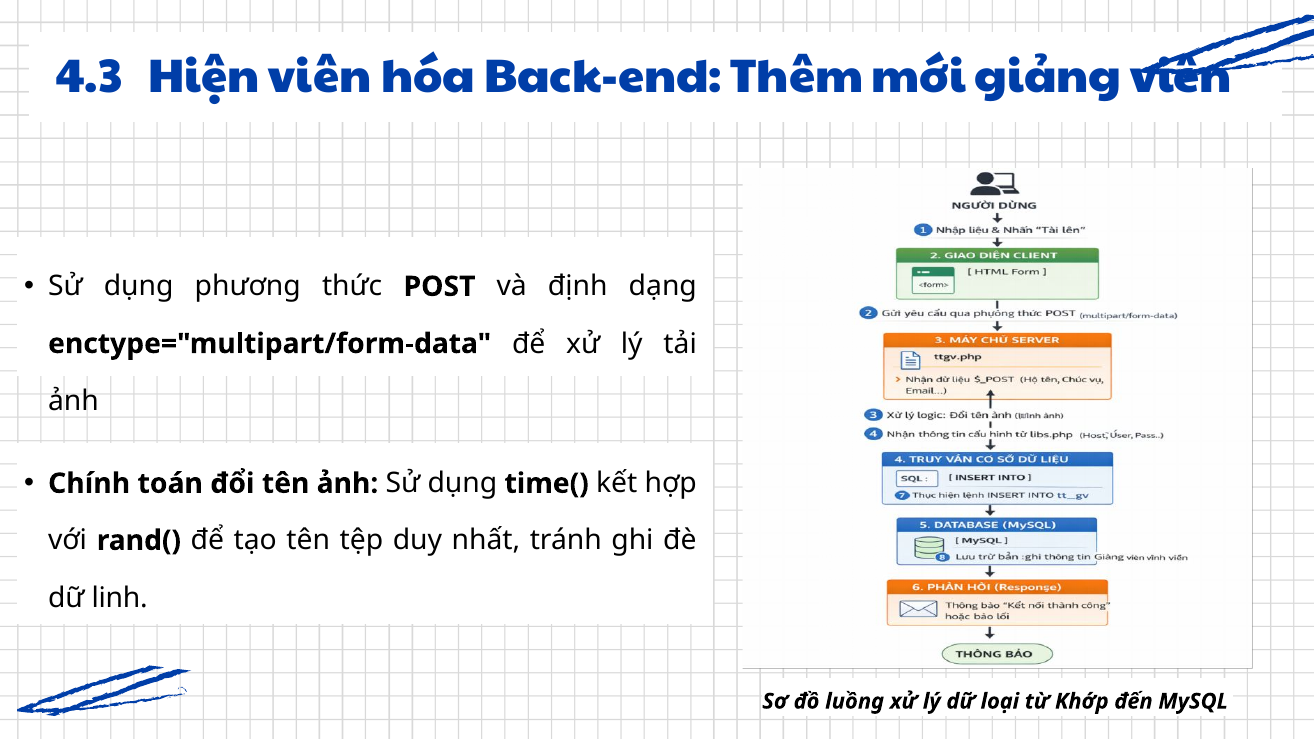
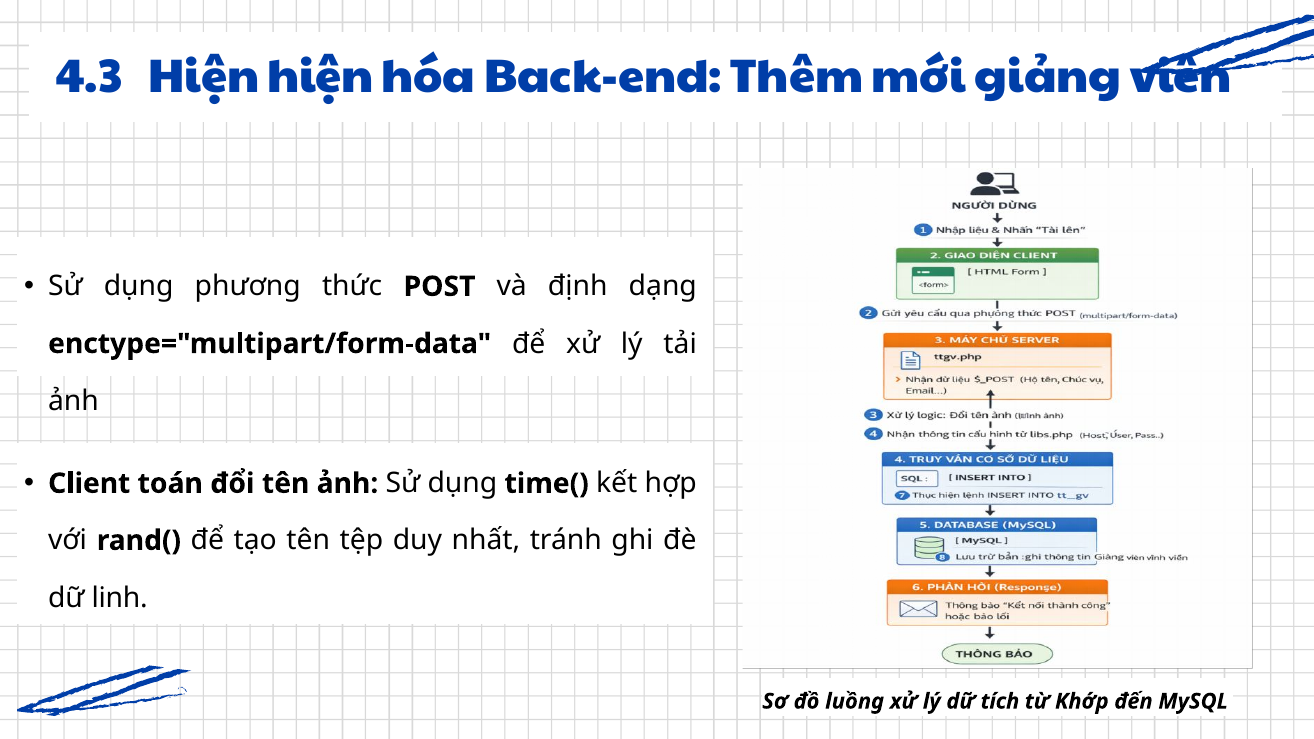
Hiện viên: viên -> hiện (321, 77)
Chính: Chính -> Client (89, 484)
loại: loại -> tích (1000, 701)
